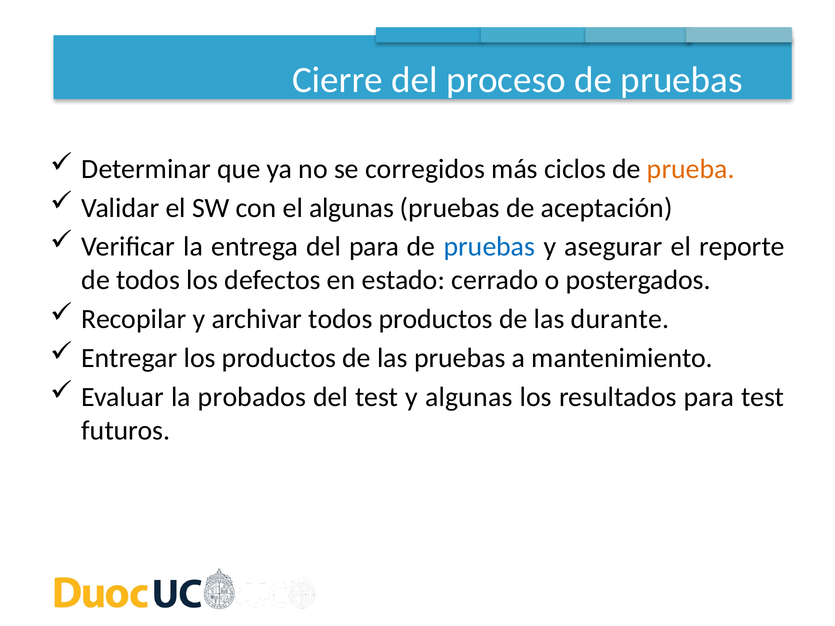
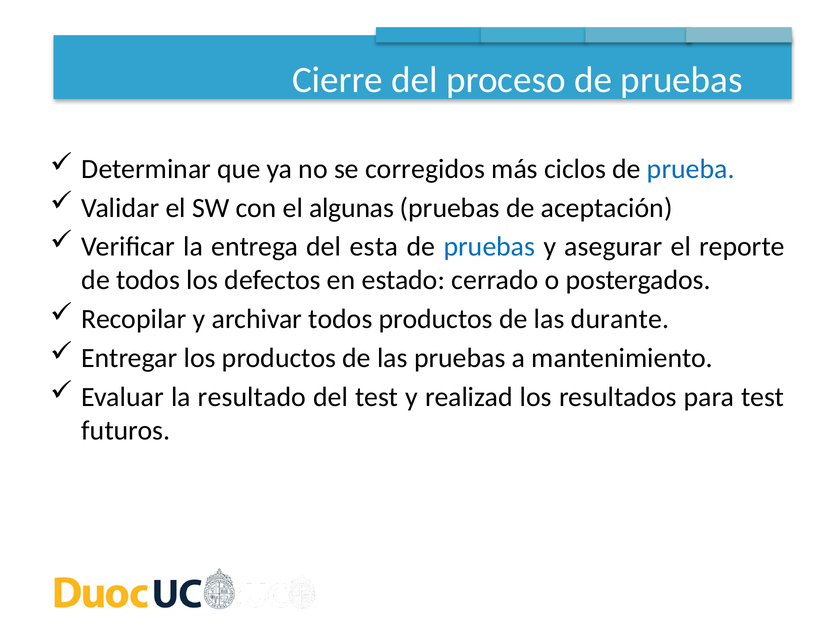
prueba colour: orange -> blue (691, 169)
del para: para -> esta (374, 247)
probados: probados -> resultado (252, 397)
y algunas: algunas -> realizad (469, 397)
